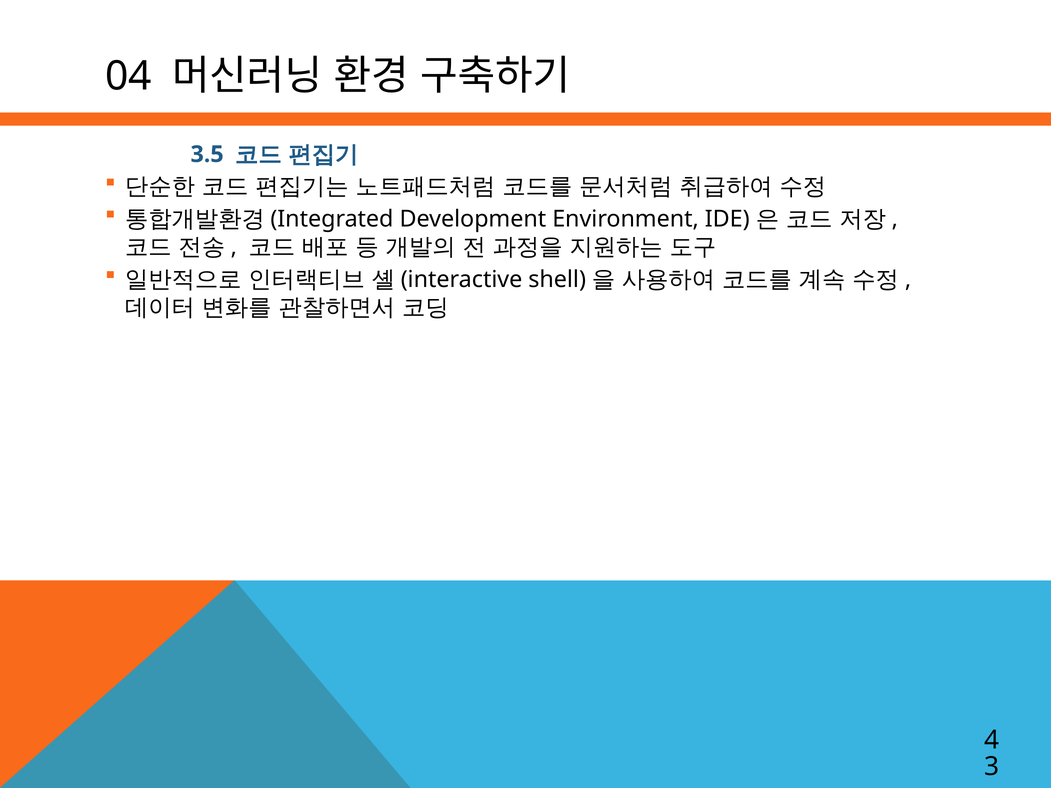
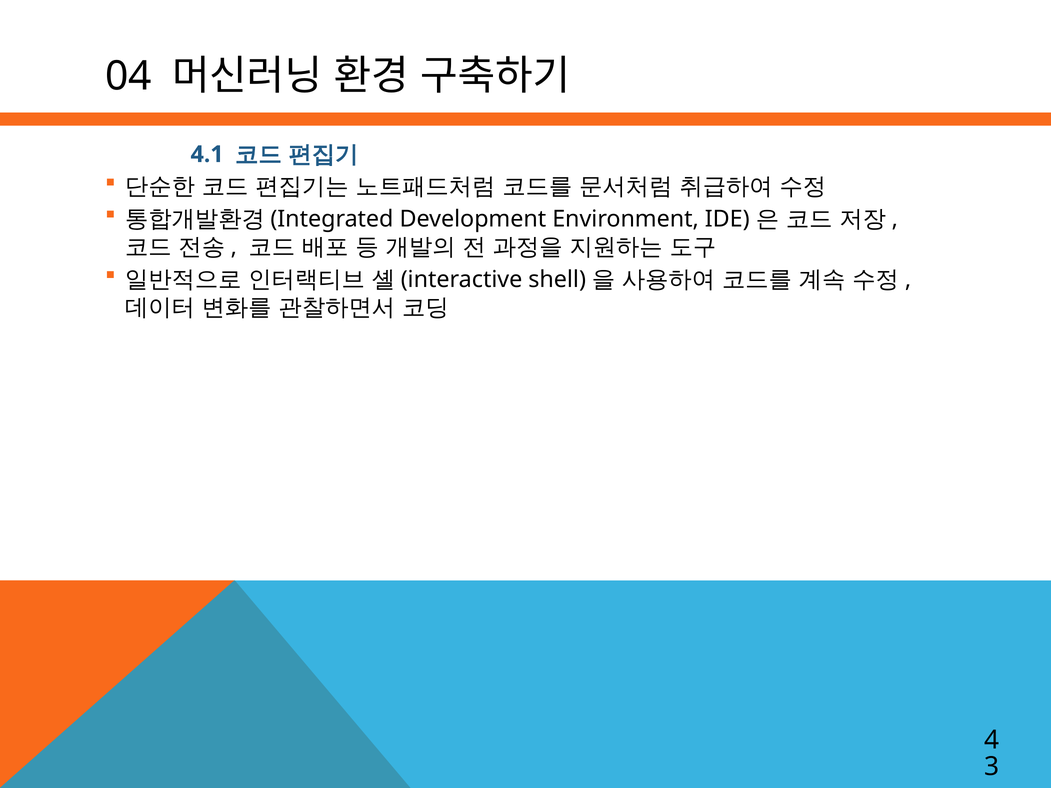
3.5: 3.5 -> 4.1 (207, 154)
